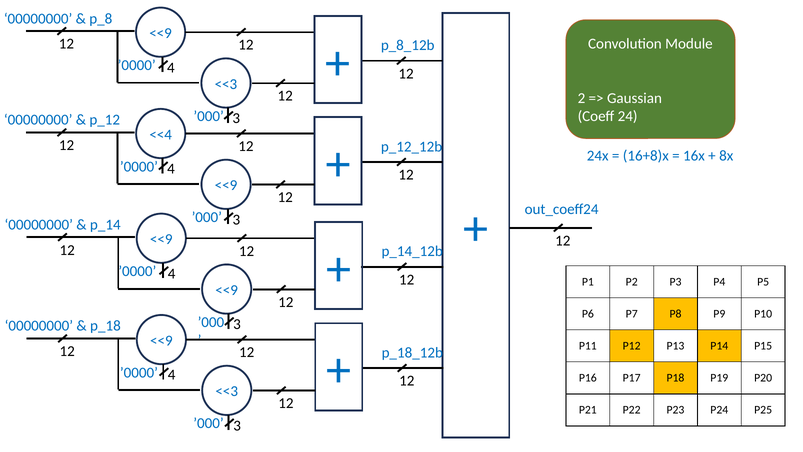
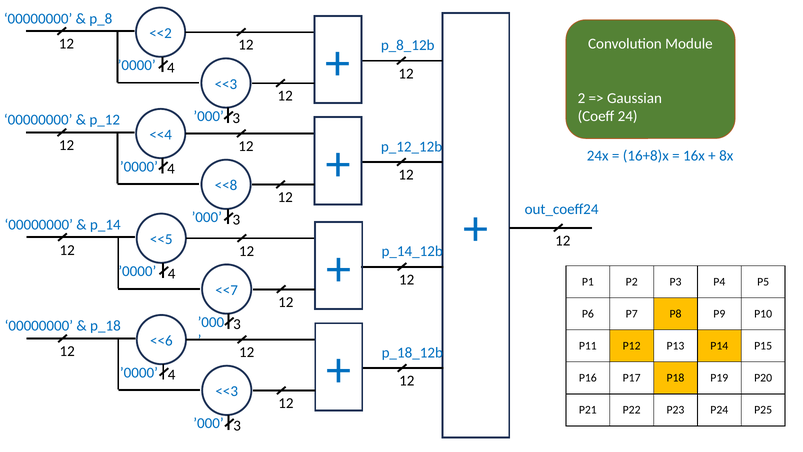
<<9: <<9 -> <<2 (161, 33)
<<9: <<9 -> <<8 (226, 185)
<<9: <<9 -> <<5 (161, 239)
<<9: <<9 -> <<7 (227, 290)
<<9: <<9 -> <<6 (161, 340)
